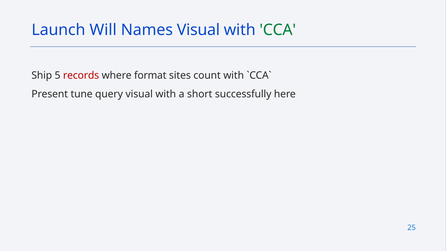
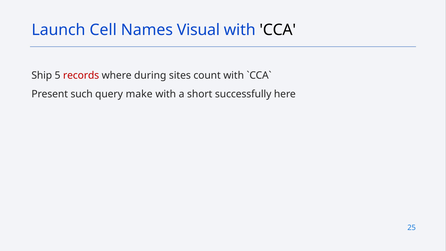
Will: Will -> Cell (103, 30)
CCA colour: green -> black (278, 30)
format: format -> during (150, 75)
tune: tune -> such (82, 94)
query visual: visual -> make (139, 94)
